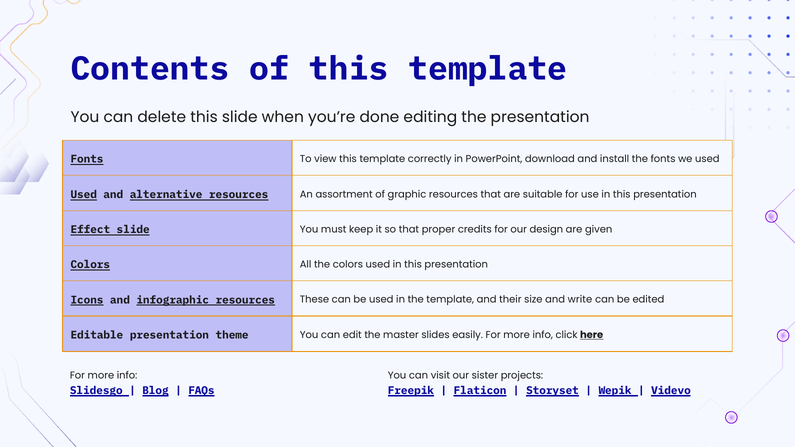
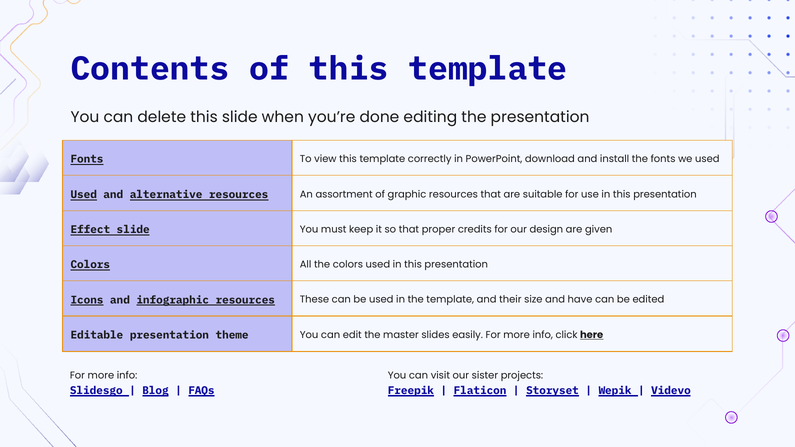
write: write -> have (580, 300)
